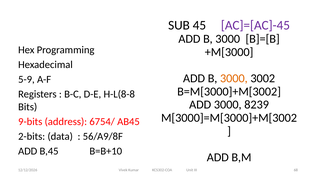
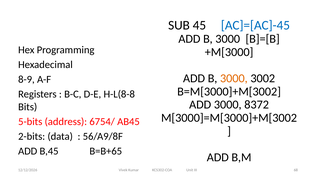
AC]=[AC]-45 colour: purple -> blue (255, 25)
5-9: 5-9 -> 8-9 (26, 79)
8239: 8239 -> 8372 (257, 105)
9-bits: 9-bits -> 5-bits (30, 121)
B=B+10: B=B+10 -> B=B+65 (106, 151)
